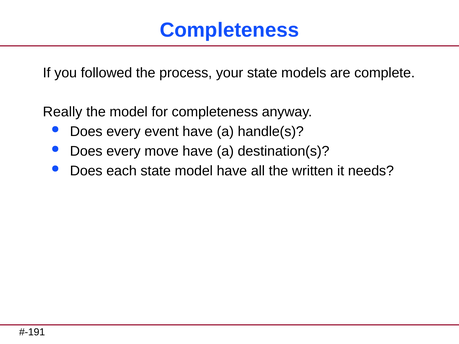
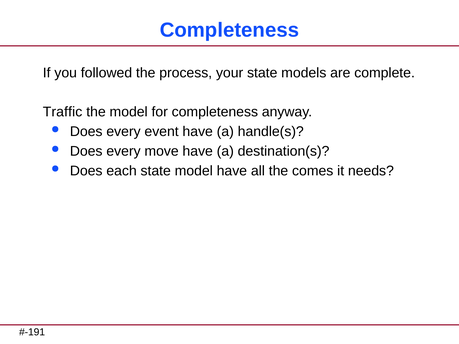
Really: Really -> Traffic (63, 112)
written: written -> comes (313, 171)
